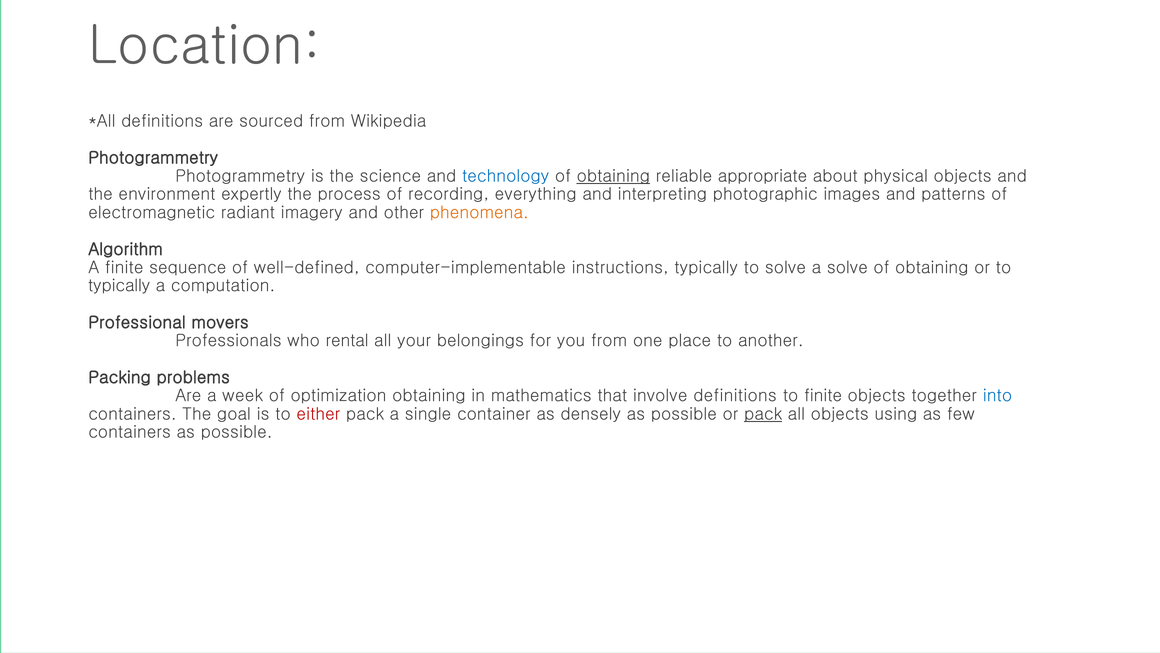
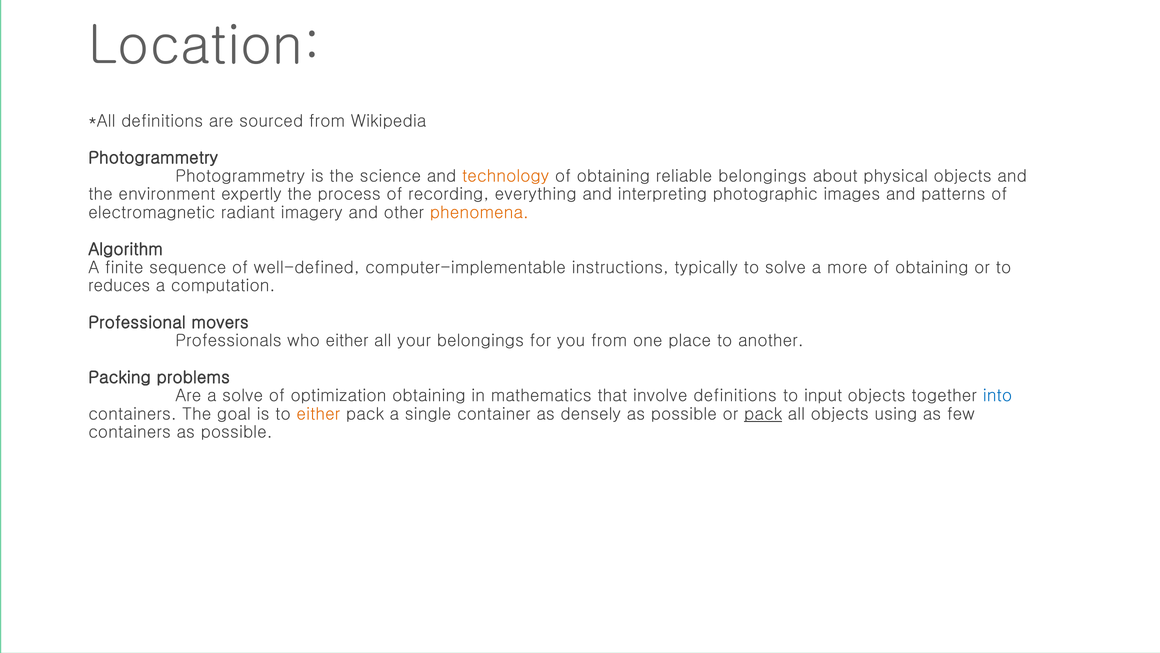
technology colour: blue -> orange (506, 176)
obtaining underline: present -> none (613, 176)
reliable appropriate: appropriate -> belongings (762, 176)
a solve: solve -> more (847, 267)
typically: typically -> reduces (119, 286)
who rental: rental -> either (347, 340)
a week: week -> solve (243, 395)
to finite: finite -> input (823, 395)
either colour: red -> orange (318, 414)
